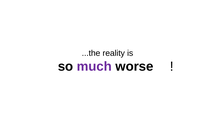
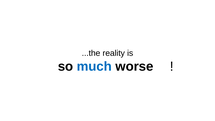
much colour: purple -> blue (94, 66)
